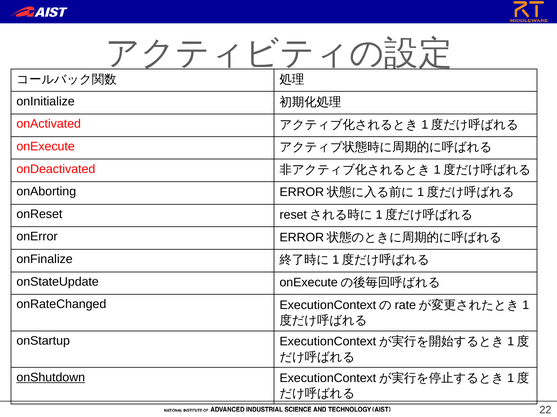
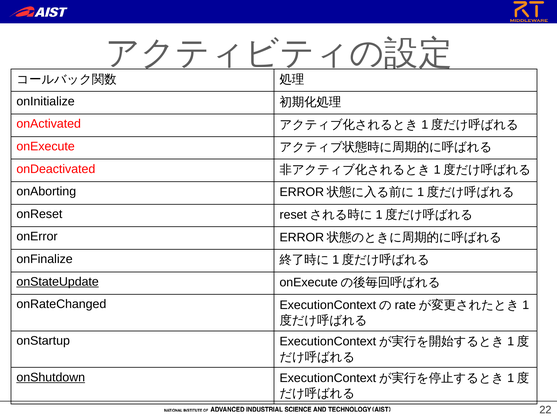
onStateUpdate underline: none -> present (58, 282)
